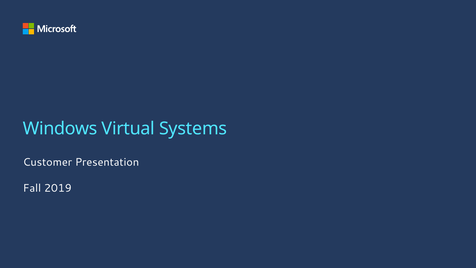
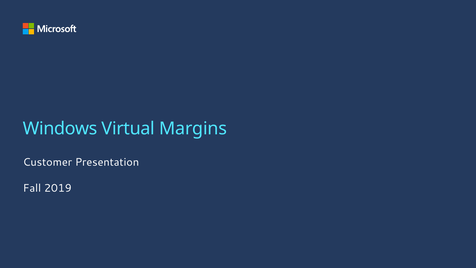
Systems: Systems -> Margins (193, 128)
